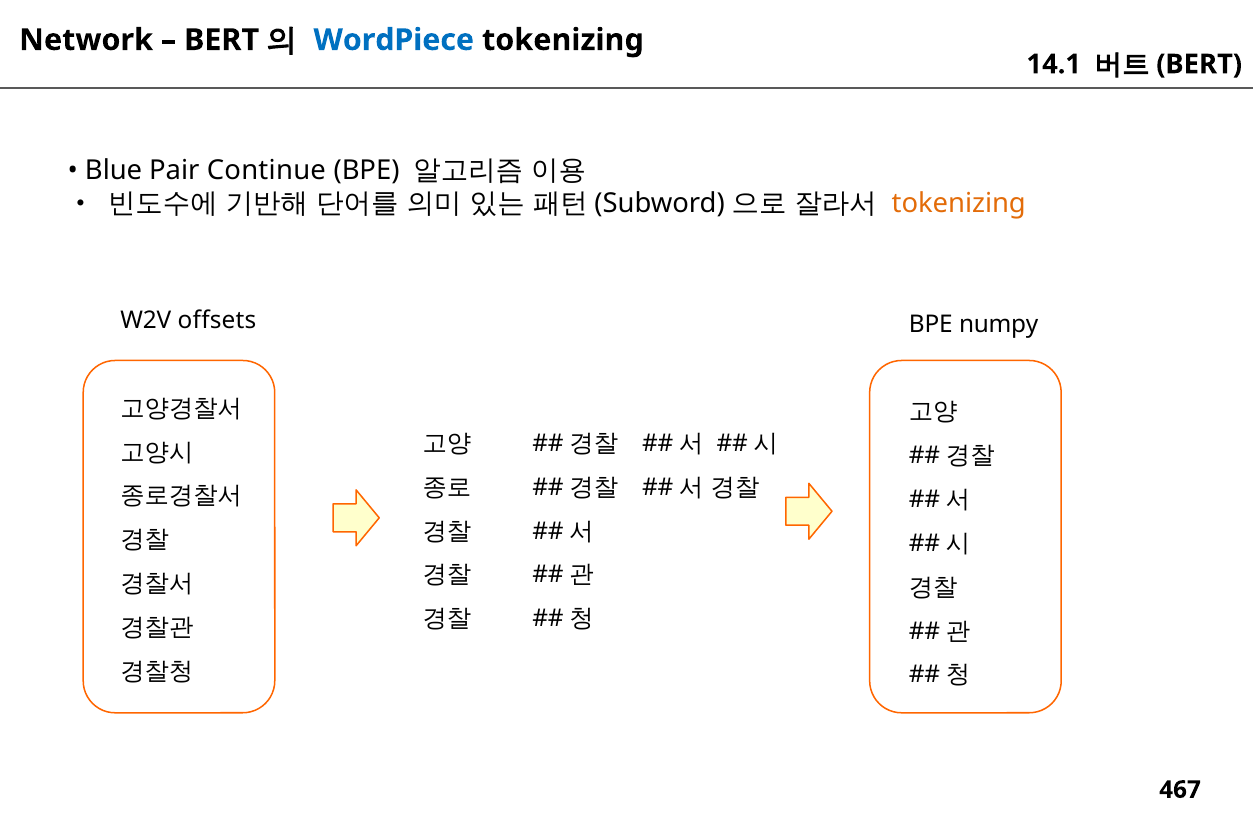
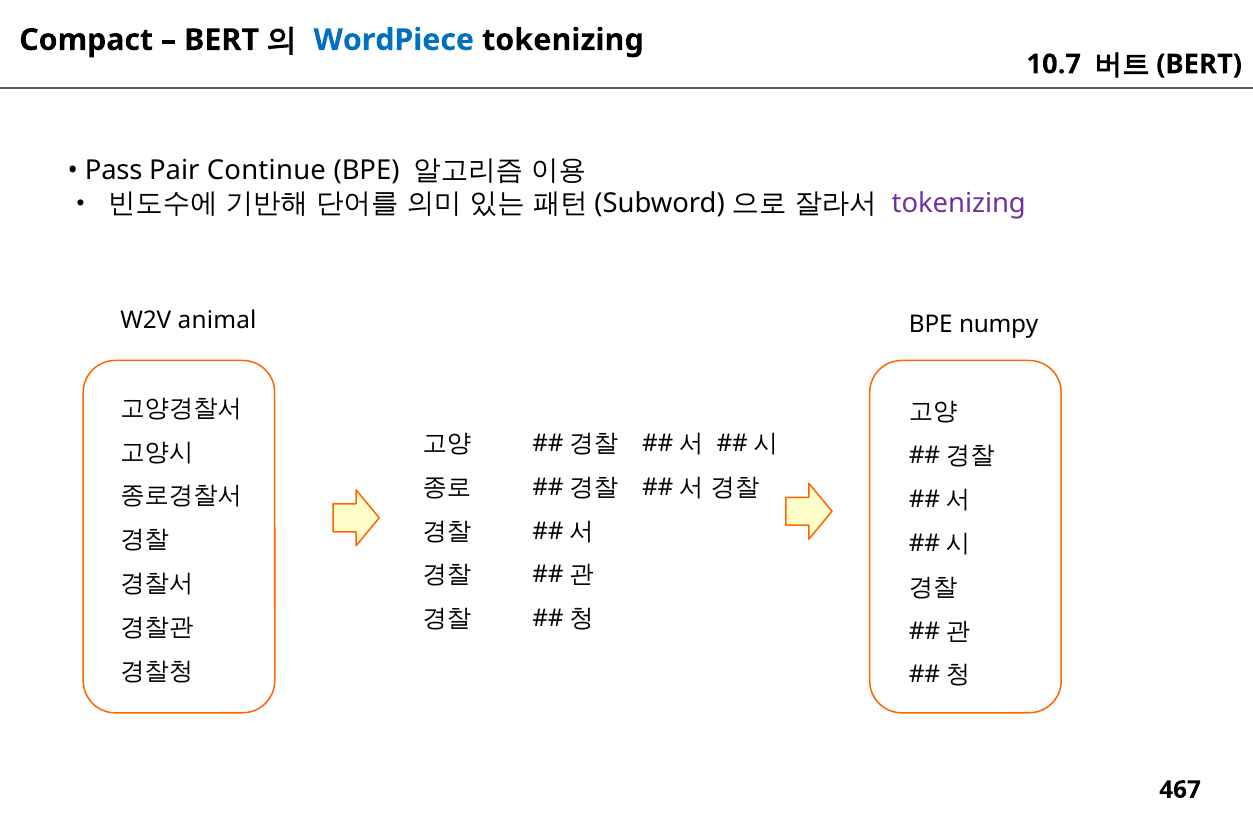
Network: Network -> Compact (86, 40)
14.1: 14.1 -> 10.7 (1054, 64)
Blue: Blue -> Pass (114, 170)
tokenizing colour: orange -> purple (959, 203)
offsets: offsets -> animal (217, 320)
